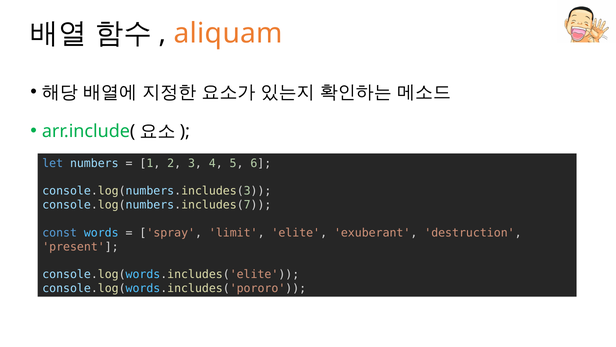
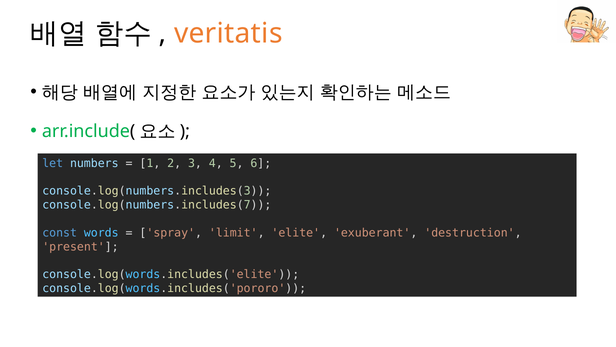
aliquam: aliquam -> veritatis (228, 33)
